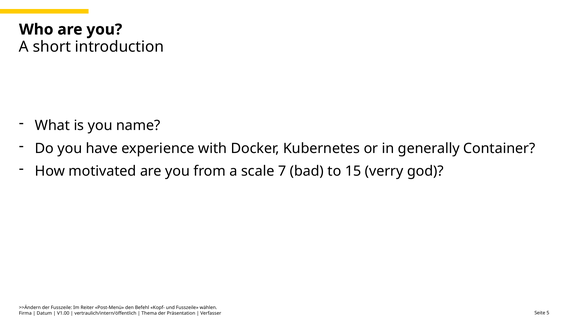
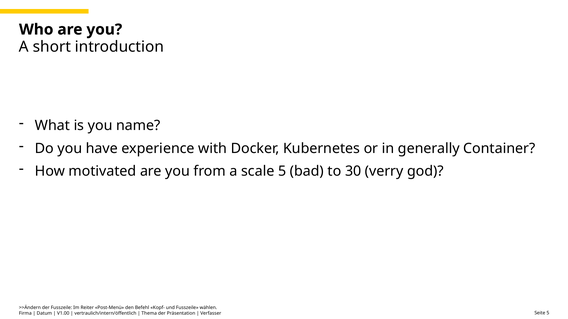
scale 7: 7 -> 5 (282, 172)
15: 15 -> 30 (353, 172)
